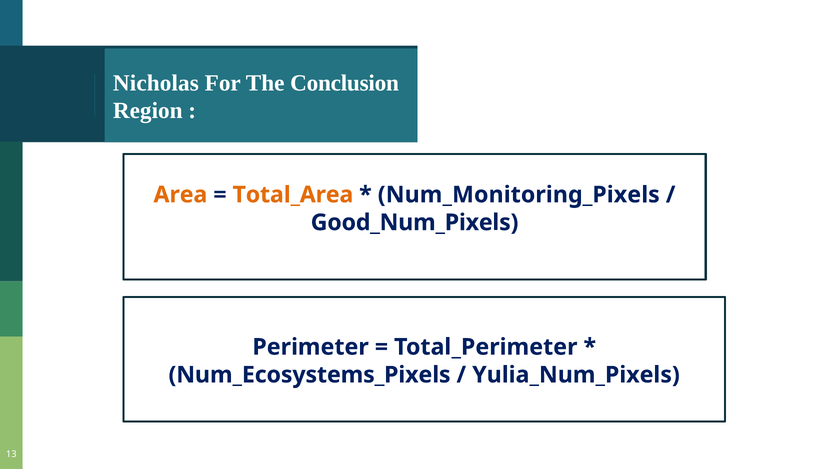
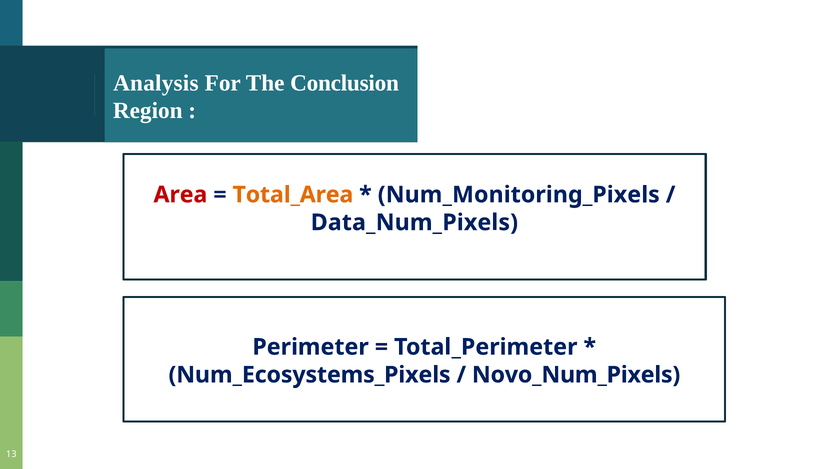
Nicholas: Nicholas -> Analysis (156, 83)
Area colour: orange -> red (180, 195)
Good_Num_Pixels: Good_Num_Pixels -> Data_Num_Pixels (414, 223)
Yulia_Num_Pixels: Yulia_Num_Pixels -> Novo_Num_Pixels (576, 375)
